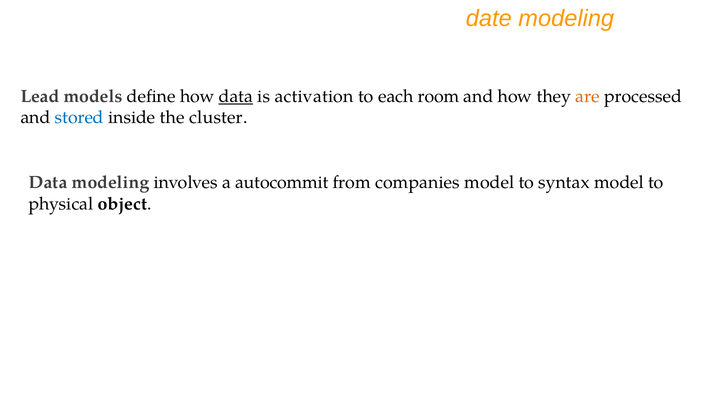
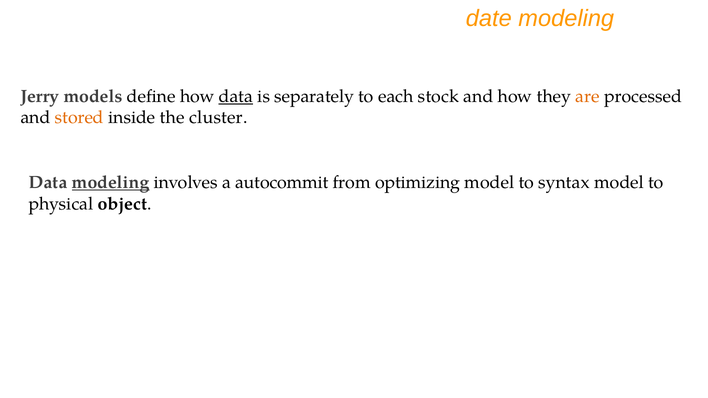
Lead: Lead -> Jerry (40, 96)
activation: activation -> separately (314, 96)
room: room -> stock (438, 96)
stored colour: blue -> orange (79, 118)
modeling underline: none -> present (111, 183)
companies: companies -> optimizing (418, 183)
